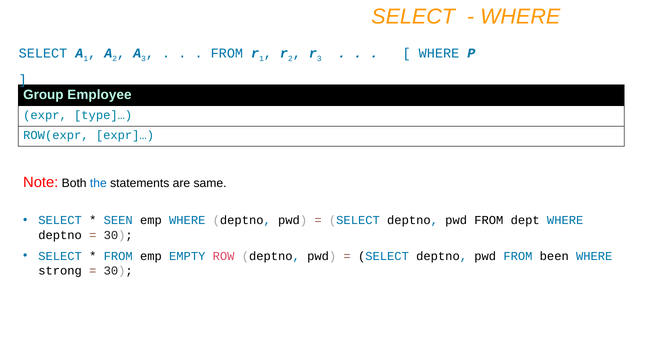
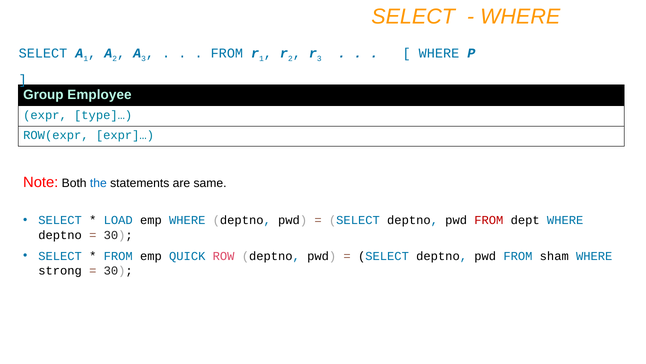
SEEN: SEEN -> LOAD (118, 220)
FROM colour: black -> red (489, 220)
EMPTY: EMPTY -> QUICK (187, 256)
been: been -> sham (554, 256)
